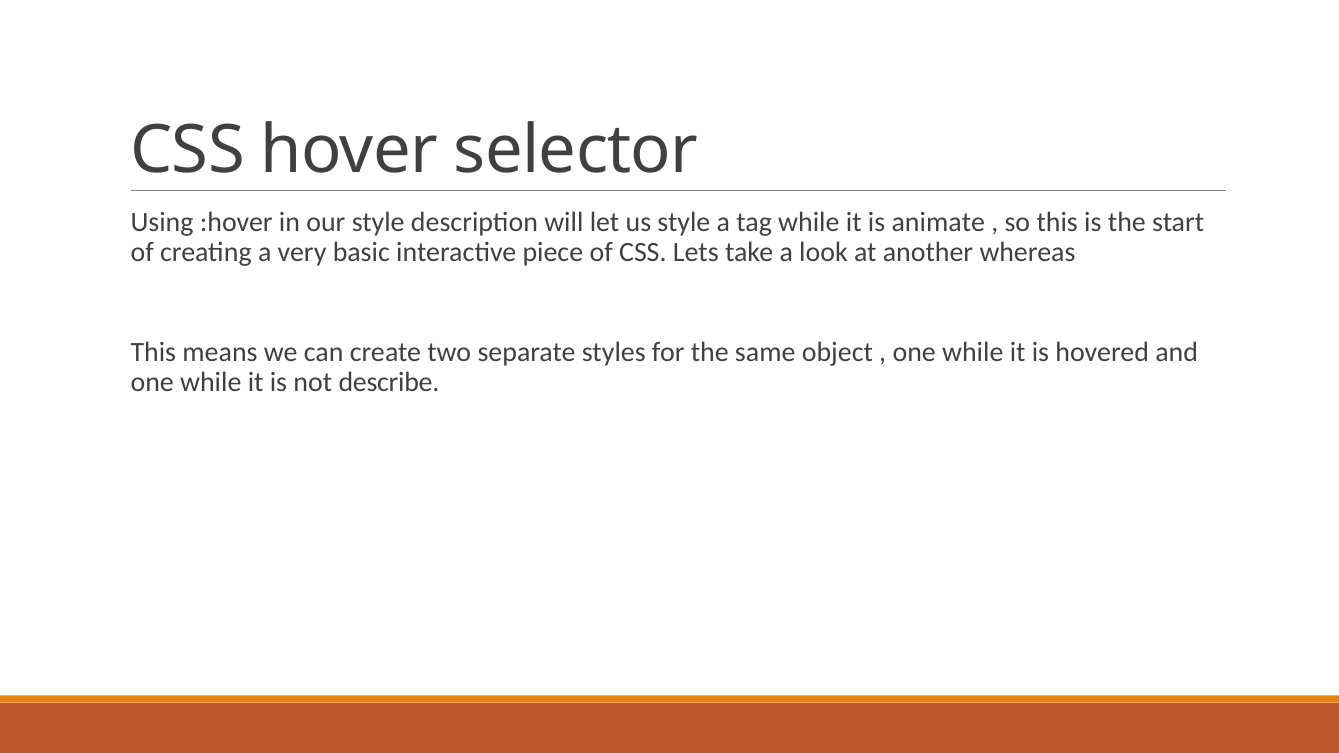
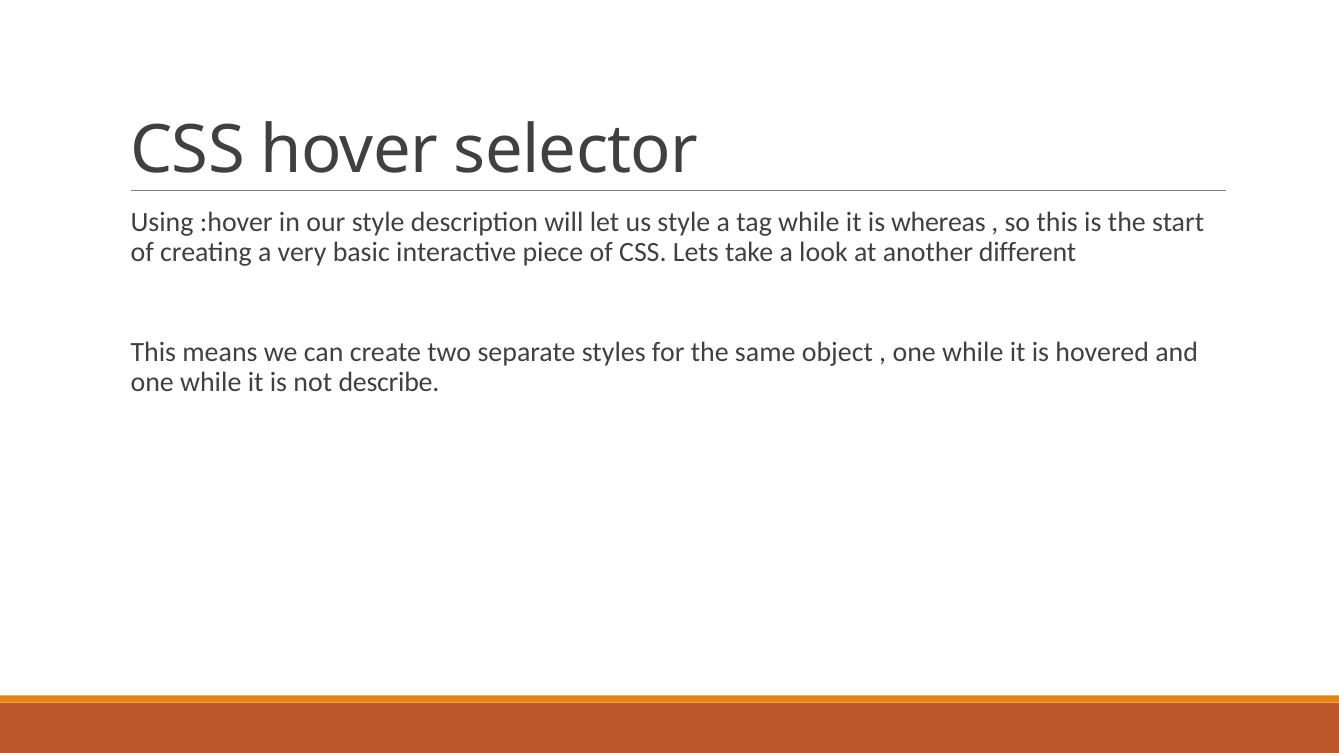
animate: animate -> whereas (938, 223)
whereas: whereas -> different (1028, 253)
